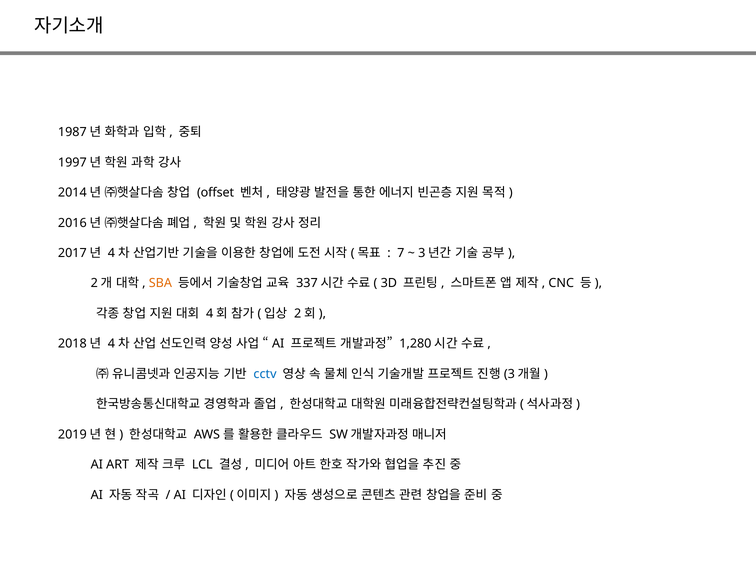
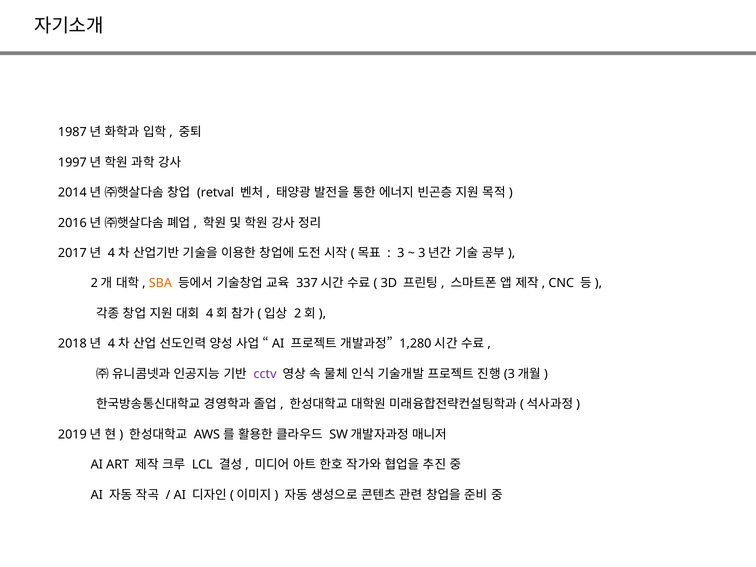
offset: offset -> retval (216, 193)
7: 7 -> 3 (401, 253)
cctv colour: blue -> purple (265, 374)
